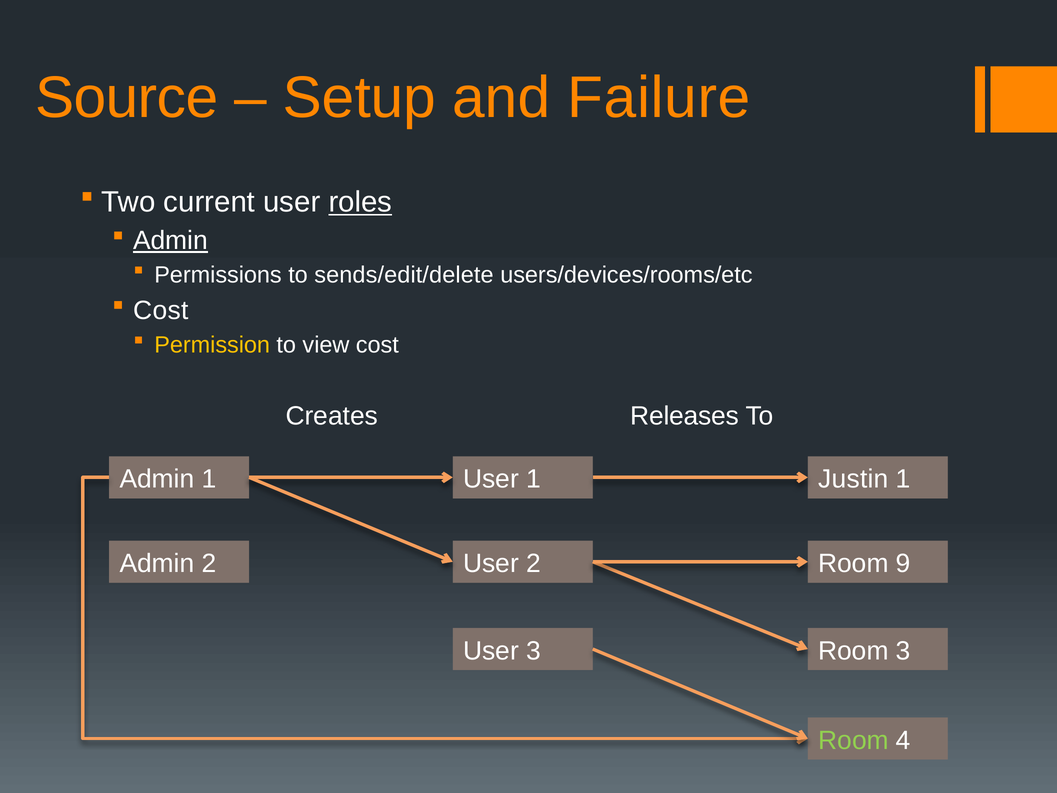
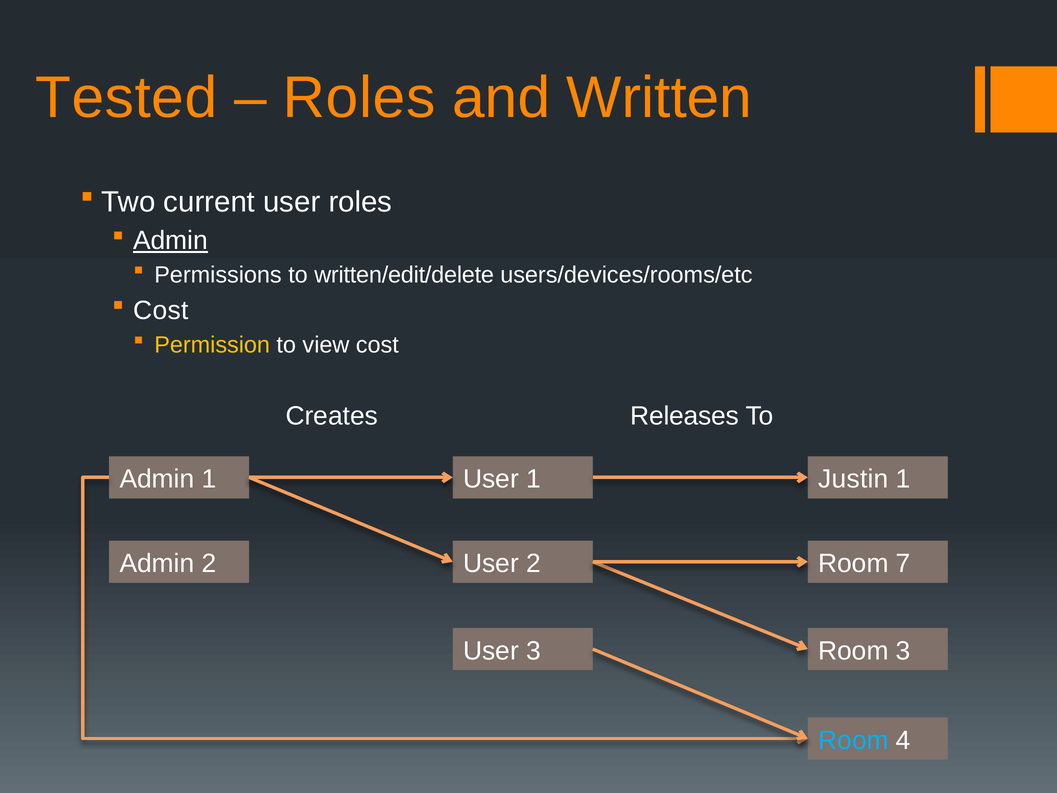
Source: Source -> Tested (126, 98)
Setup: Setup -> Roles (359, 98)
Failure: Failure -> Written (659, 98)
roles underline: present -> none (360, 202)
sends/edit/delete: sends/edit/delete -> written/edit/delete (404, 275)
9: 9 -> 7 (903, 563)
Room colour: light green -> light blue (853, 740)
